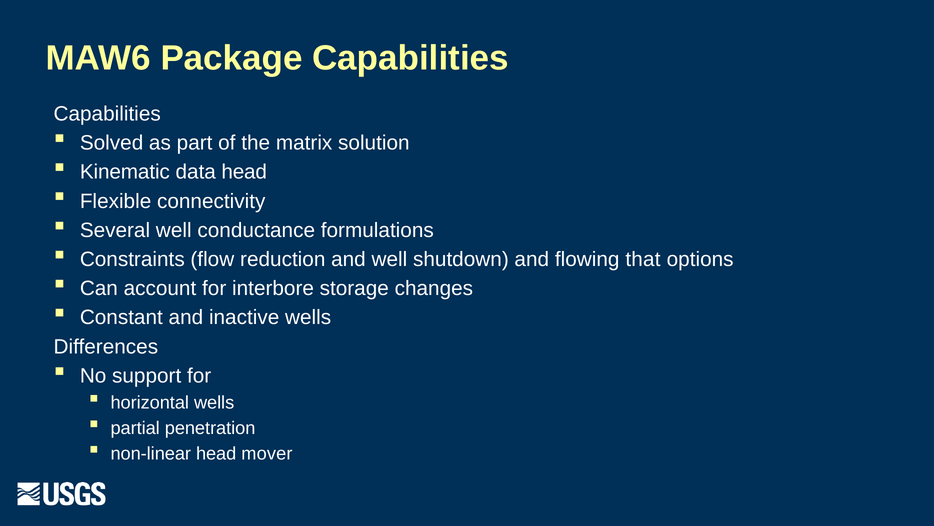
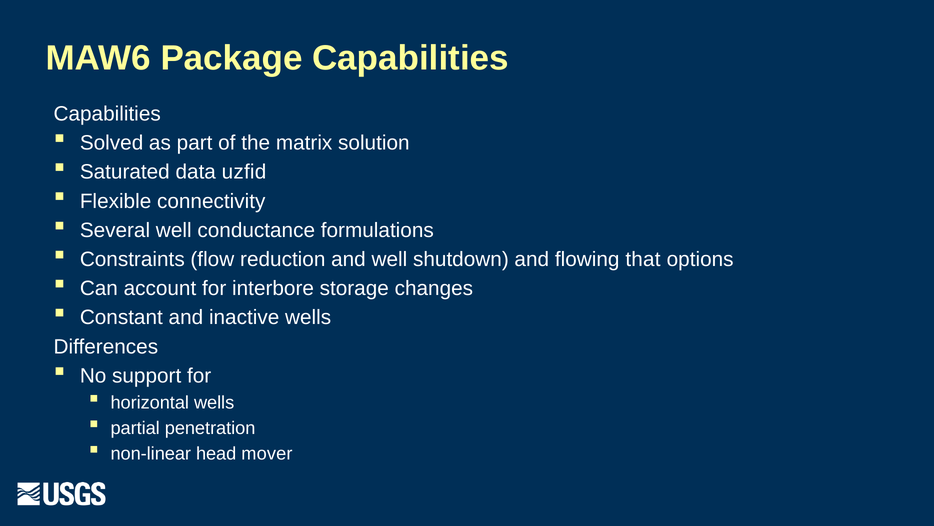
Kinematic: Kinematic -> Saturated (125, 172)
data head: head -> uzfid (244, 172)
